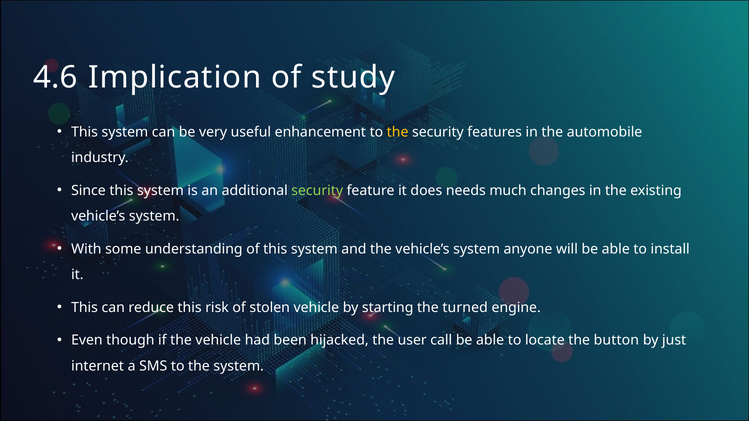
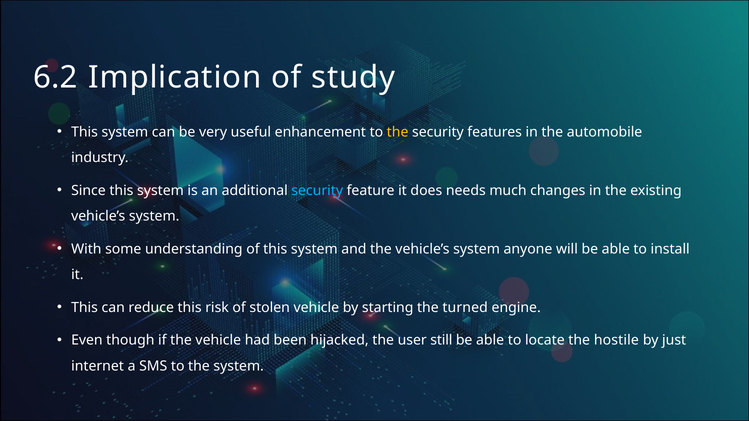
4.6: 4.6 -> 6.2 (55, 77)
security colour: light green -> light blue (317, 191)
call: call -> still (441, 341)
button: button -> hostile (616, 341)
